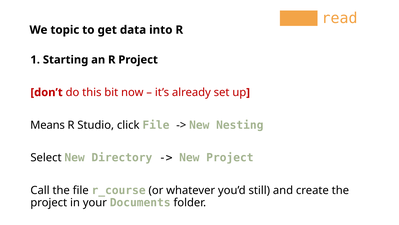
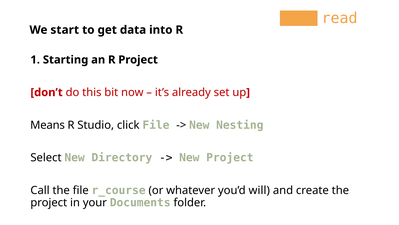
topic: topic -> start (65, 30)
still: still -> will (259, 190)
